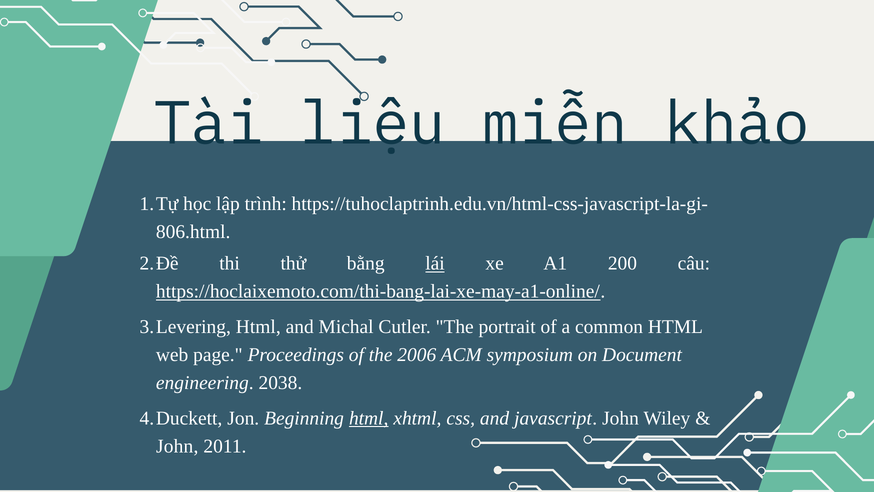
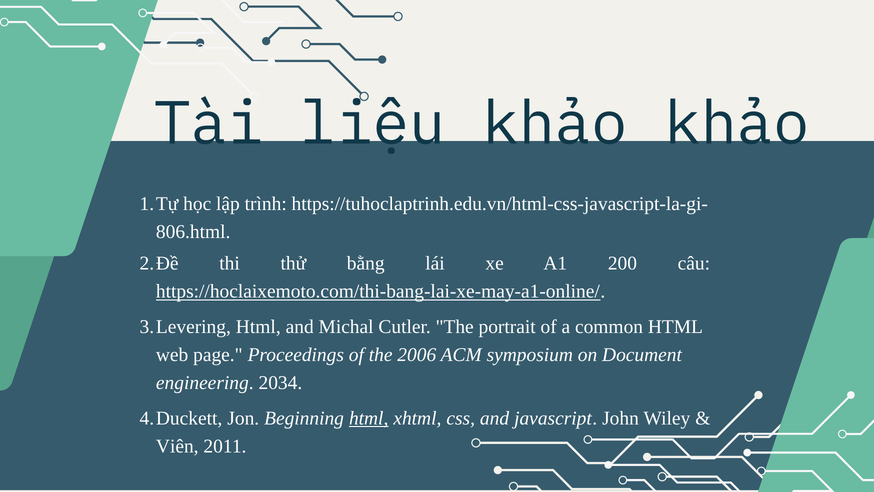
liệu miễn: miễn -> khảo (555, 123)
lái underline: present -> none (435, 263)
2038: 2038 -> 2034 (280, 383)
John: John -> Viên (177, 446)
